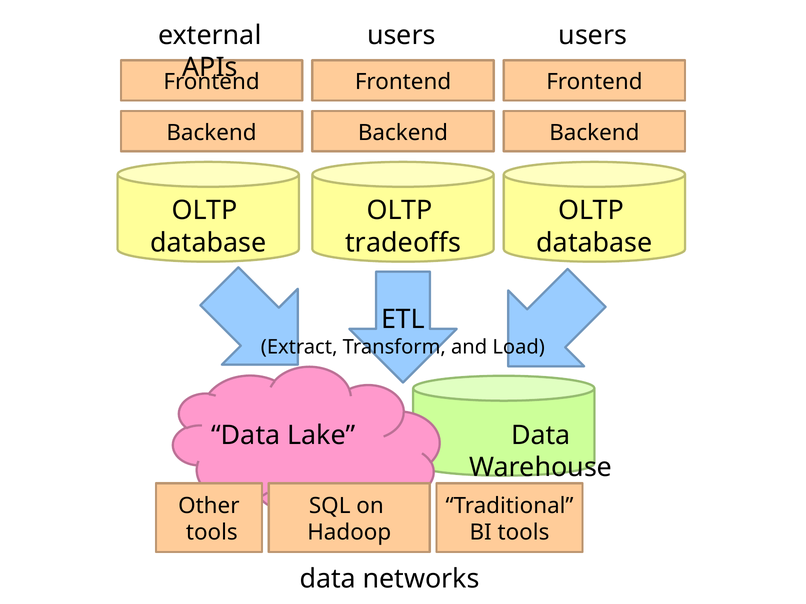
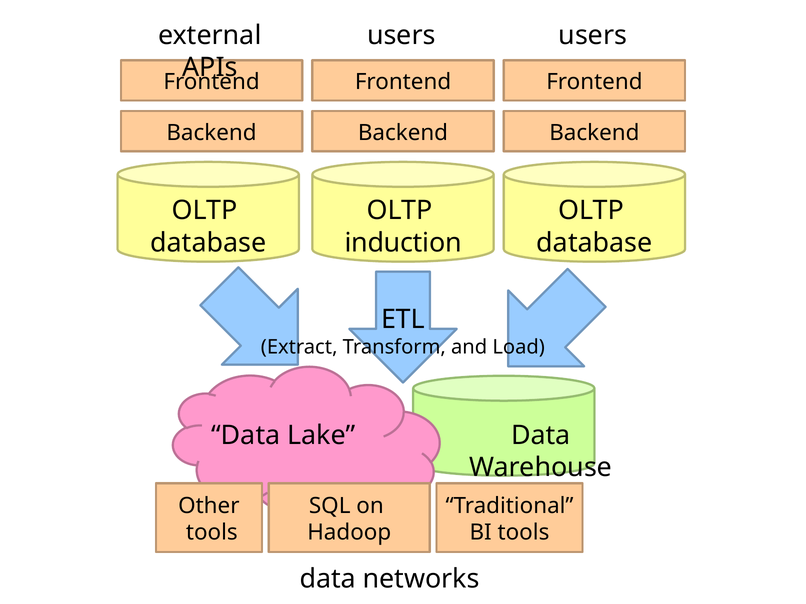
tradeoffs: tradeoffs -> induction (403, 243)
